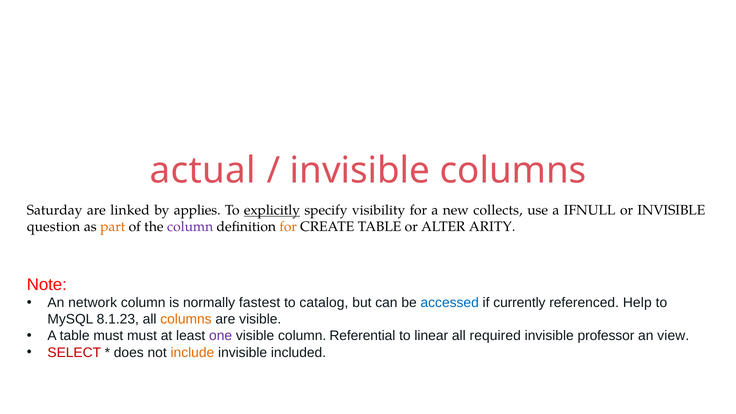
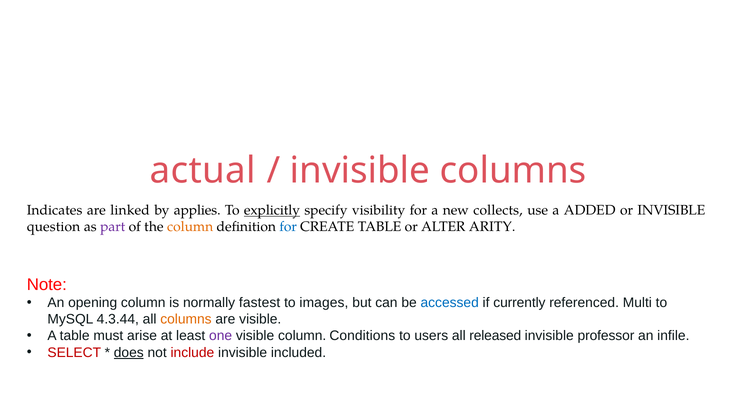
Saturday: Saturday -> Indicates (55, 210)
IFNULL: IFNULL -> ADDED (590, 210)
part colour: orange -> purple (113, 227)
column colour: purple -> orange (190, 227)
for colour: orange -> blue (288, 227)
network: network -> opening (93, 303)
catalog: catalog -> images (324, 303)
Help: Help -> Multi (637, 303)
8.1.23: 8.1.23 -> 4.3.44 (118, 319)
must must: must -> arise (142, 336)
Referential: Referential -> Conditions (362, 336)
linear: linear -> users (431, 336)
required: required -> released (495, 336)
view: view -> infile (673, 336)
does underline: none -> present (129, 352)
include colour: orange -> red (192, 352)
